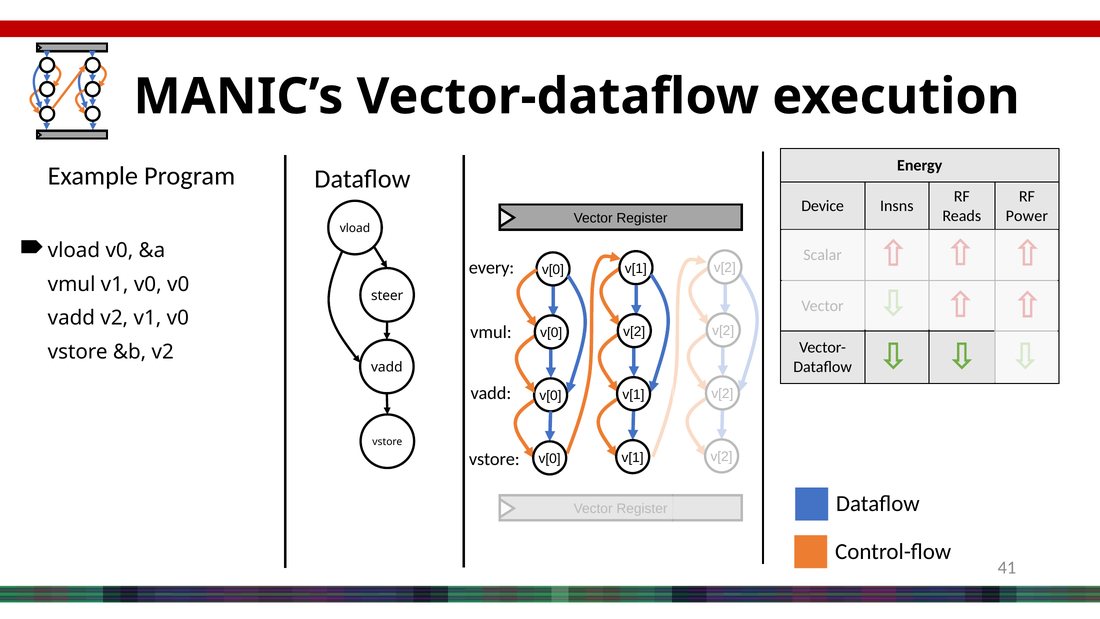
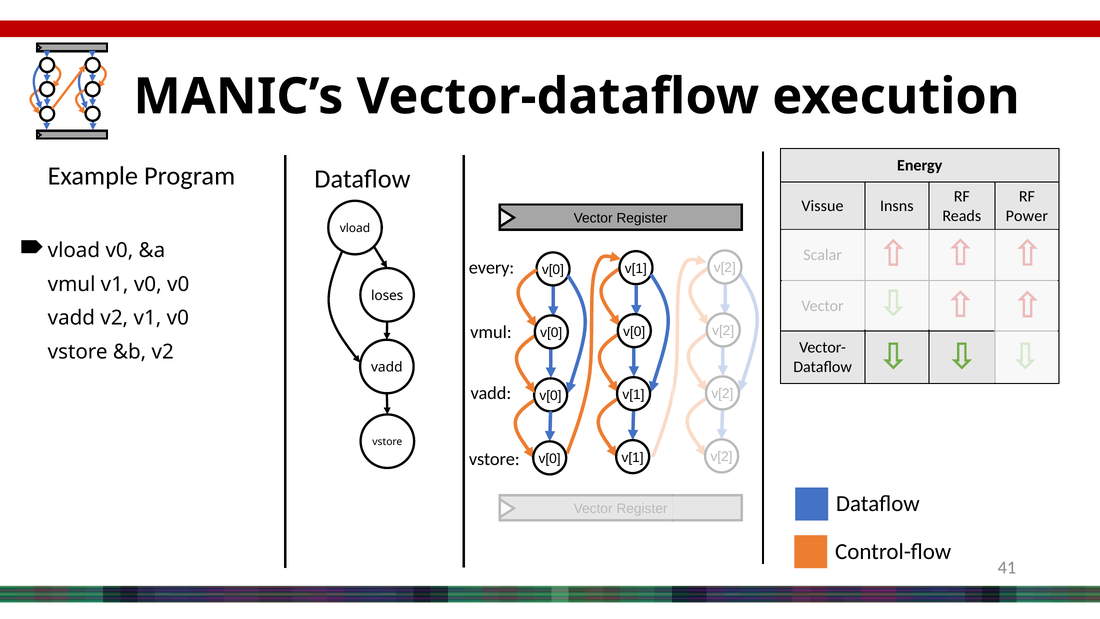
Device: Device -> Vissue (822, 206)
steer: steer -> loses (387, 296)
v[2: v[2 -> v[0 (634, 331)
